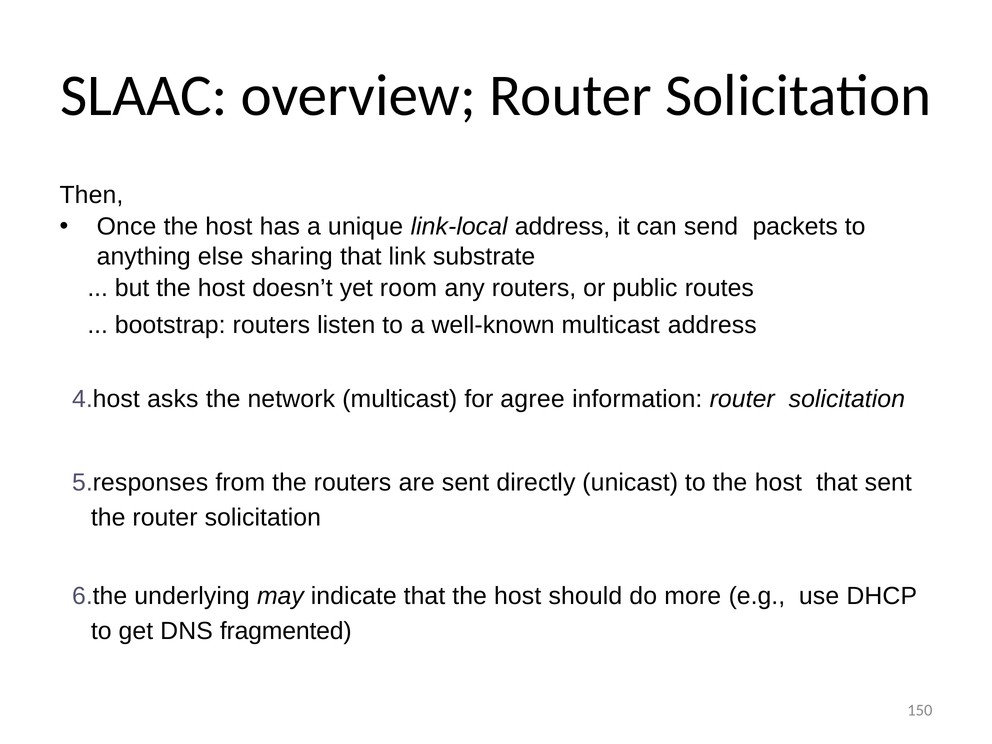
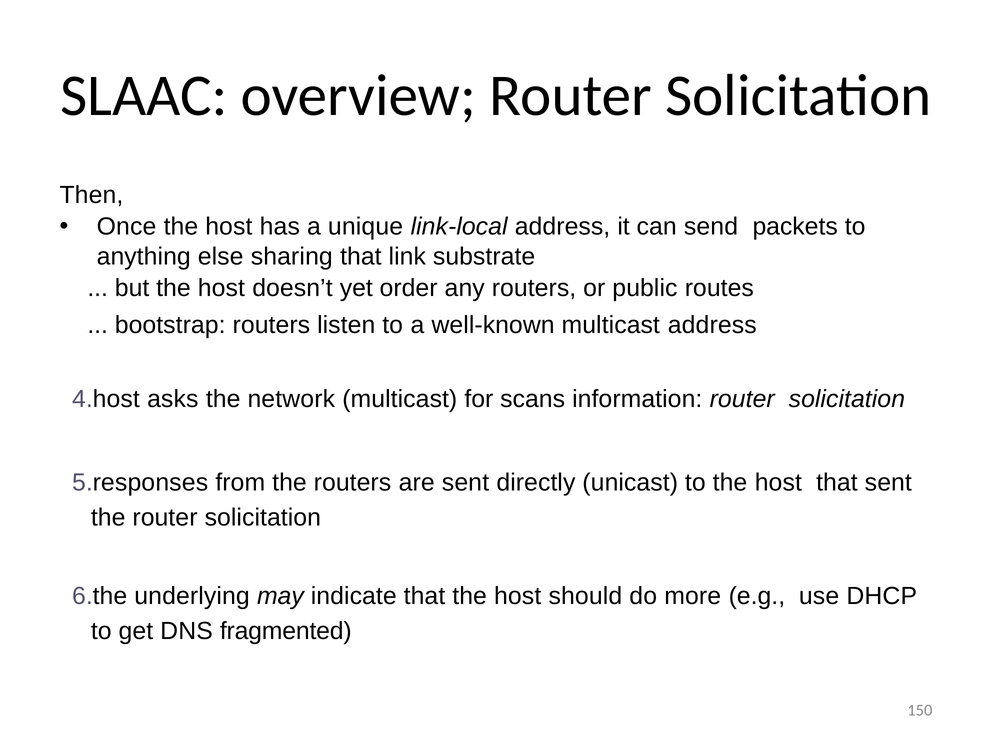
room: room -> order (409, 288)
agree: agree -> scans (533, 399)
